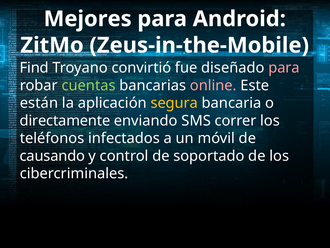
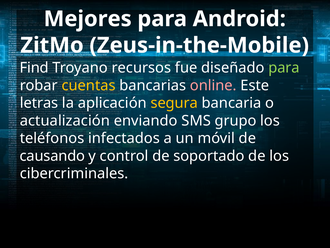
convirtió: convirtió -> recursos (141, 68)
para colour: pink -> light green (284, 68)
cuentas colour: light green -> yellow (89, 85)
están: están -> letras (39, 103)
directamente: directamente -> actualización (65, 120)
correr: correr -> grupo (236, 120)
